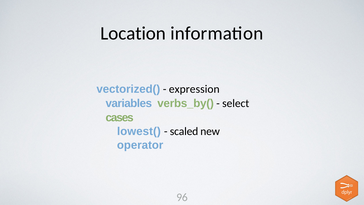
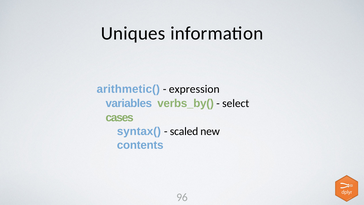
Location: Location -> Uniques (133, 33)
vectorized(: vectorized( -> arithmetic( (128, 89)
lowest(: lowest( -> syntax( (139, 131)
operator: operator -> contents (140, 145)
